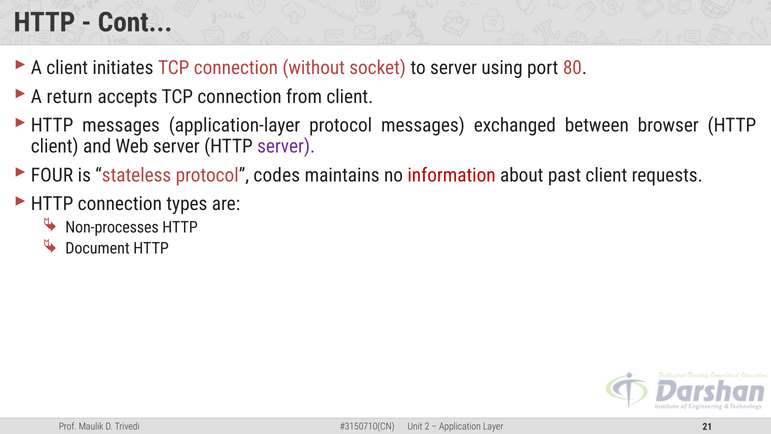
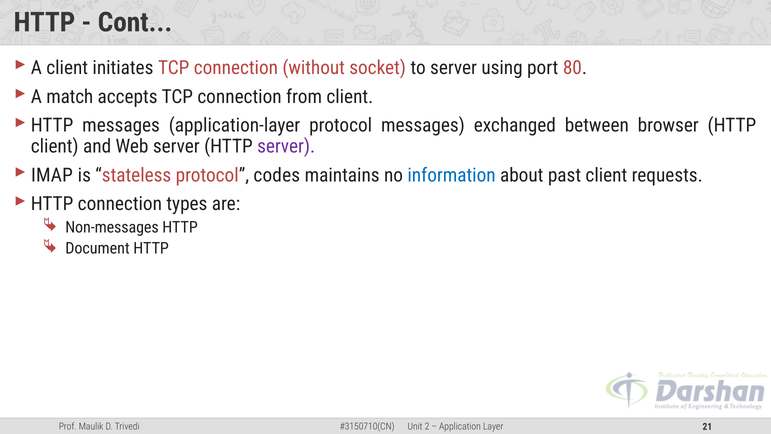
return: return -> match (70, 97)
FOUR: FOUR -> IMAP (52, 175)
information colour: red -> blue (452, 175)
Non-processes: Non-processes -> Non-messages (112, 227)
